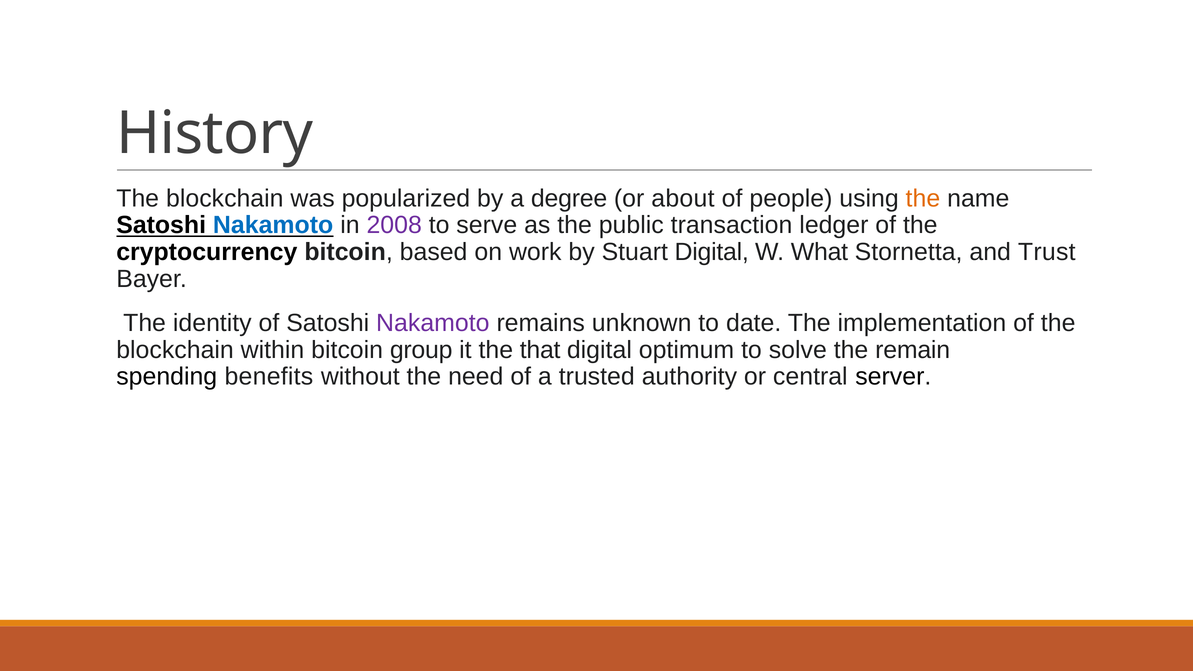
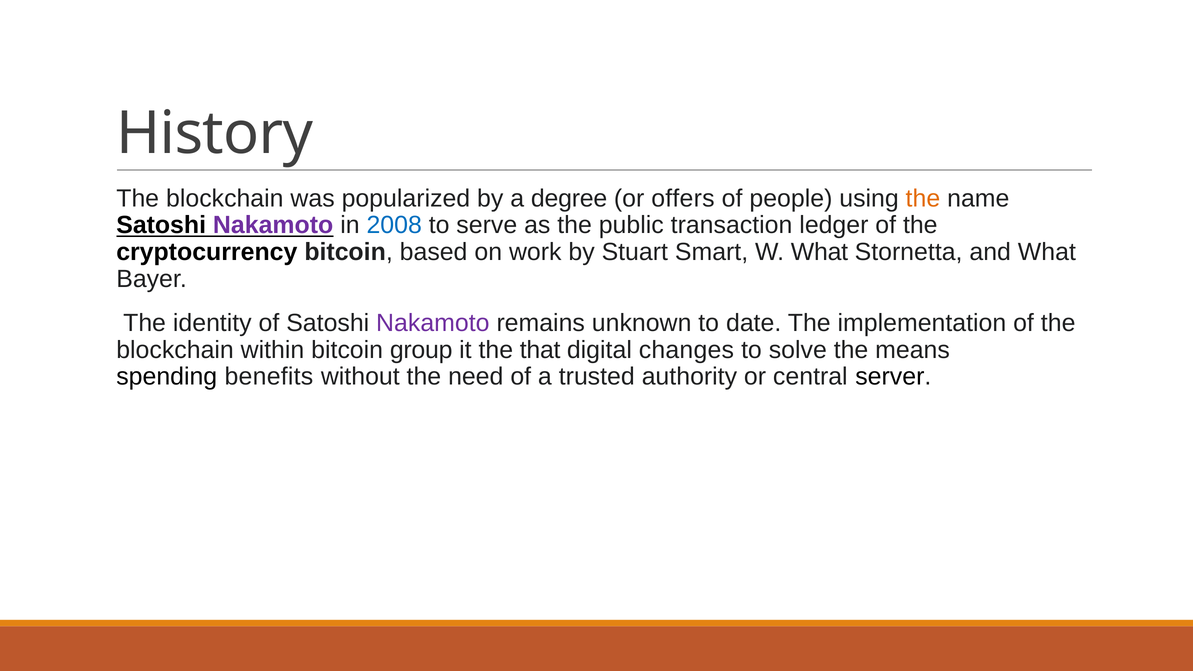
about: about -> offers (683, 198)
Nakamoto colour: blue -> purple (273, 225)
2008 colour: purple -> blue (394, 225)
Stuart Digital: Digital -> Smart (712, 252)
and Trust: Trust -> What (1047, 252)
optimum: optimum -> changes (686, 350)
remain: remain -> means (913, 350)
